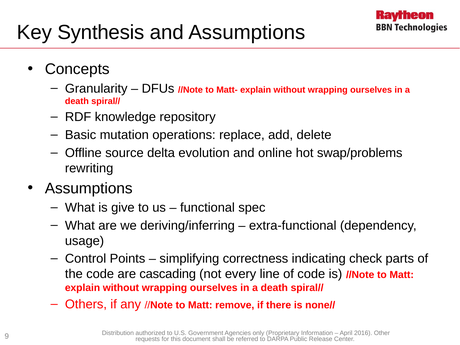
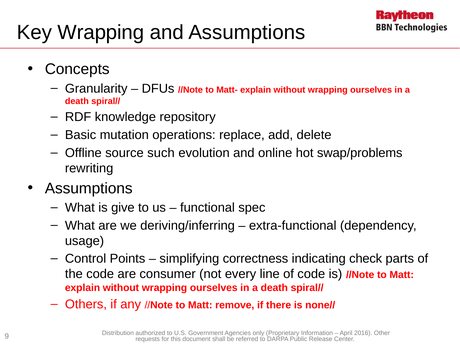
Key Synthesis: Synthesis -> Wrapping (101, 32)
delta: delta -> such (161, 153)
cascading: cascading -> consumer (168, 274)
